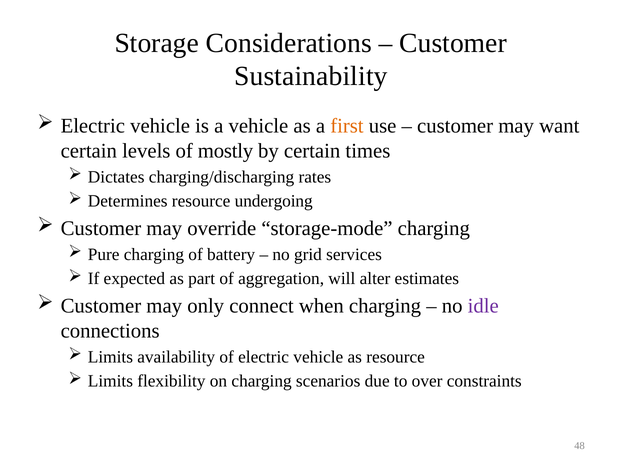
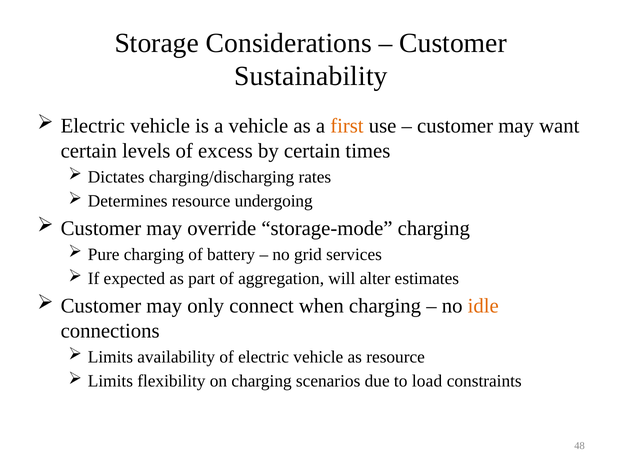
mostly: mostly -> excess (225, 151)
idle colour: purple -> orange (483, 306)
over: over -> load (427, 381)
